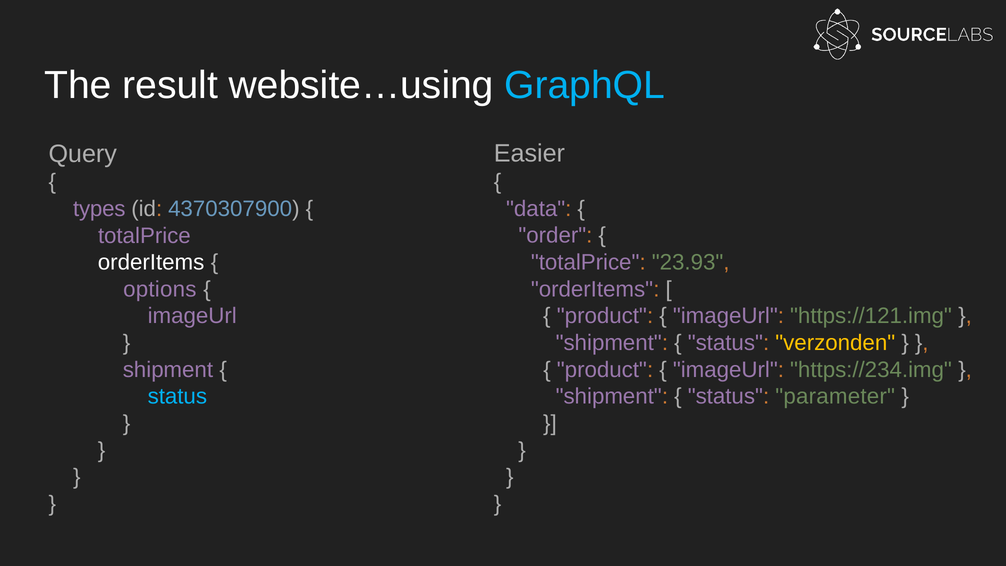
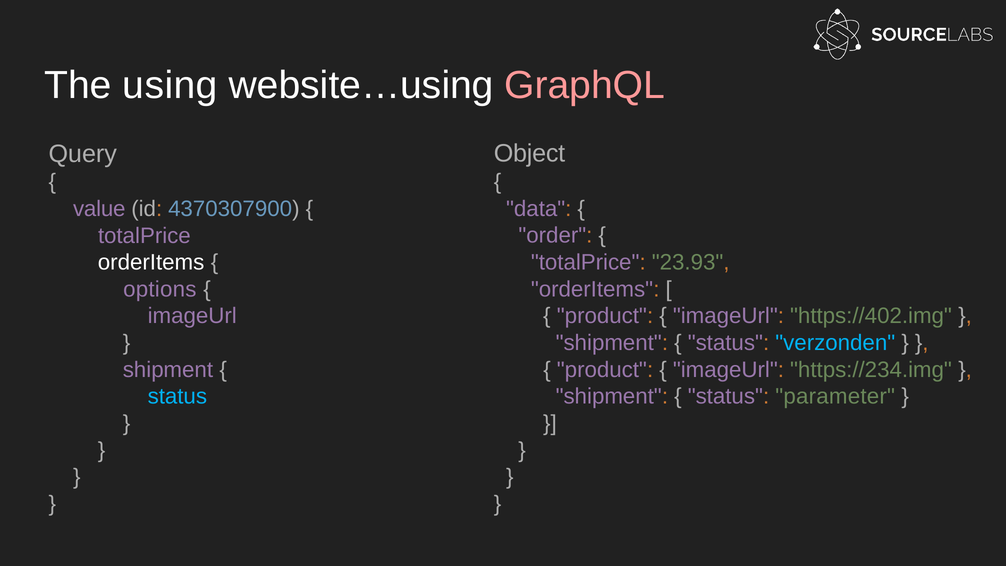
result: result -> using (170, 85)
GraphQL colour: light blue -> pink (585, 85)
Easier: Easier -> Object (530, 154)
types: types -> value (99, 209)
https://121.img: https://121.img -> https://402.img (871, 316)
verzonden colour: yellow -> light blue (835, 343)
